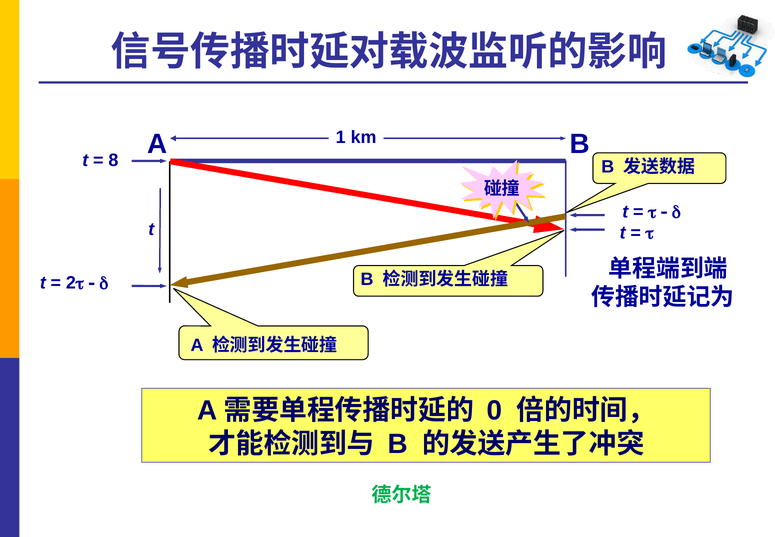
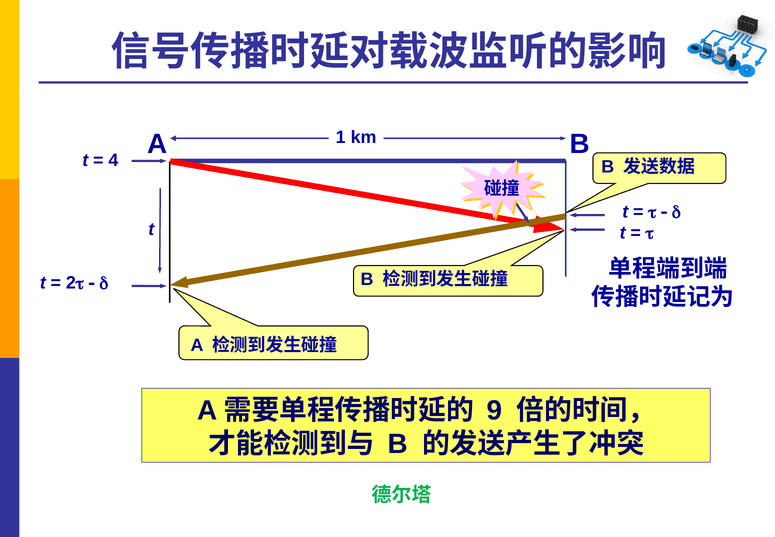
8: 8 -> 4 (113, 160)
0: 0 -> 9 (494, 410)
